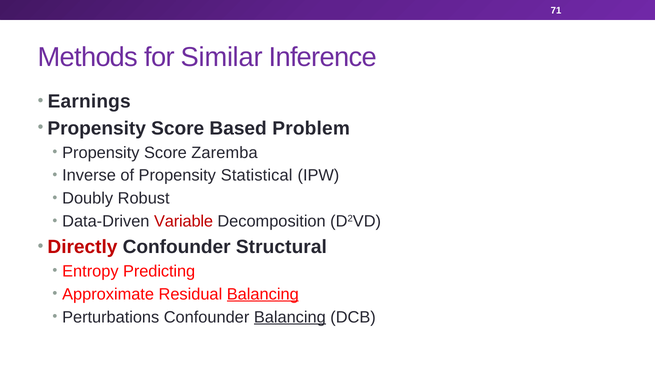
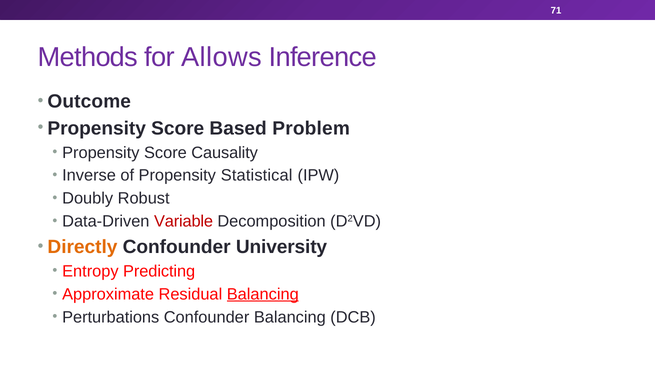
Similar: Similar -> Allows (222, 57)
Earnings: Earnings -> Outcome (89, 101)
Zaremba: Zaremba -> Causality (225, 152)
Directly colour: red -> orange (82, 246)
Structural: Structural -> University (282, 246)
Balancing underline: present -> none (290, 317)
